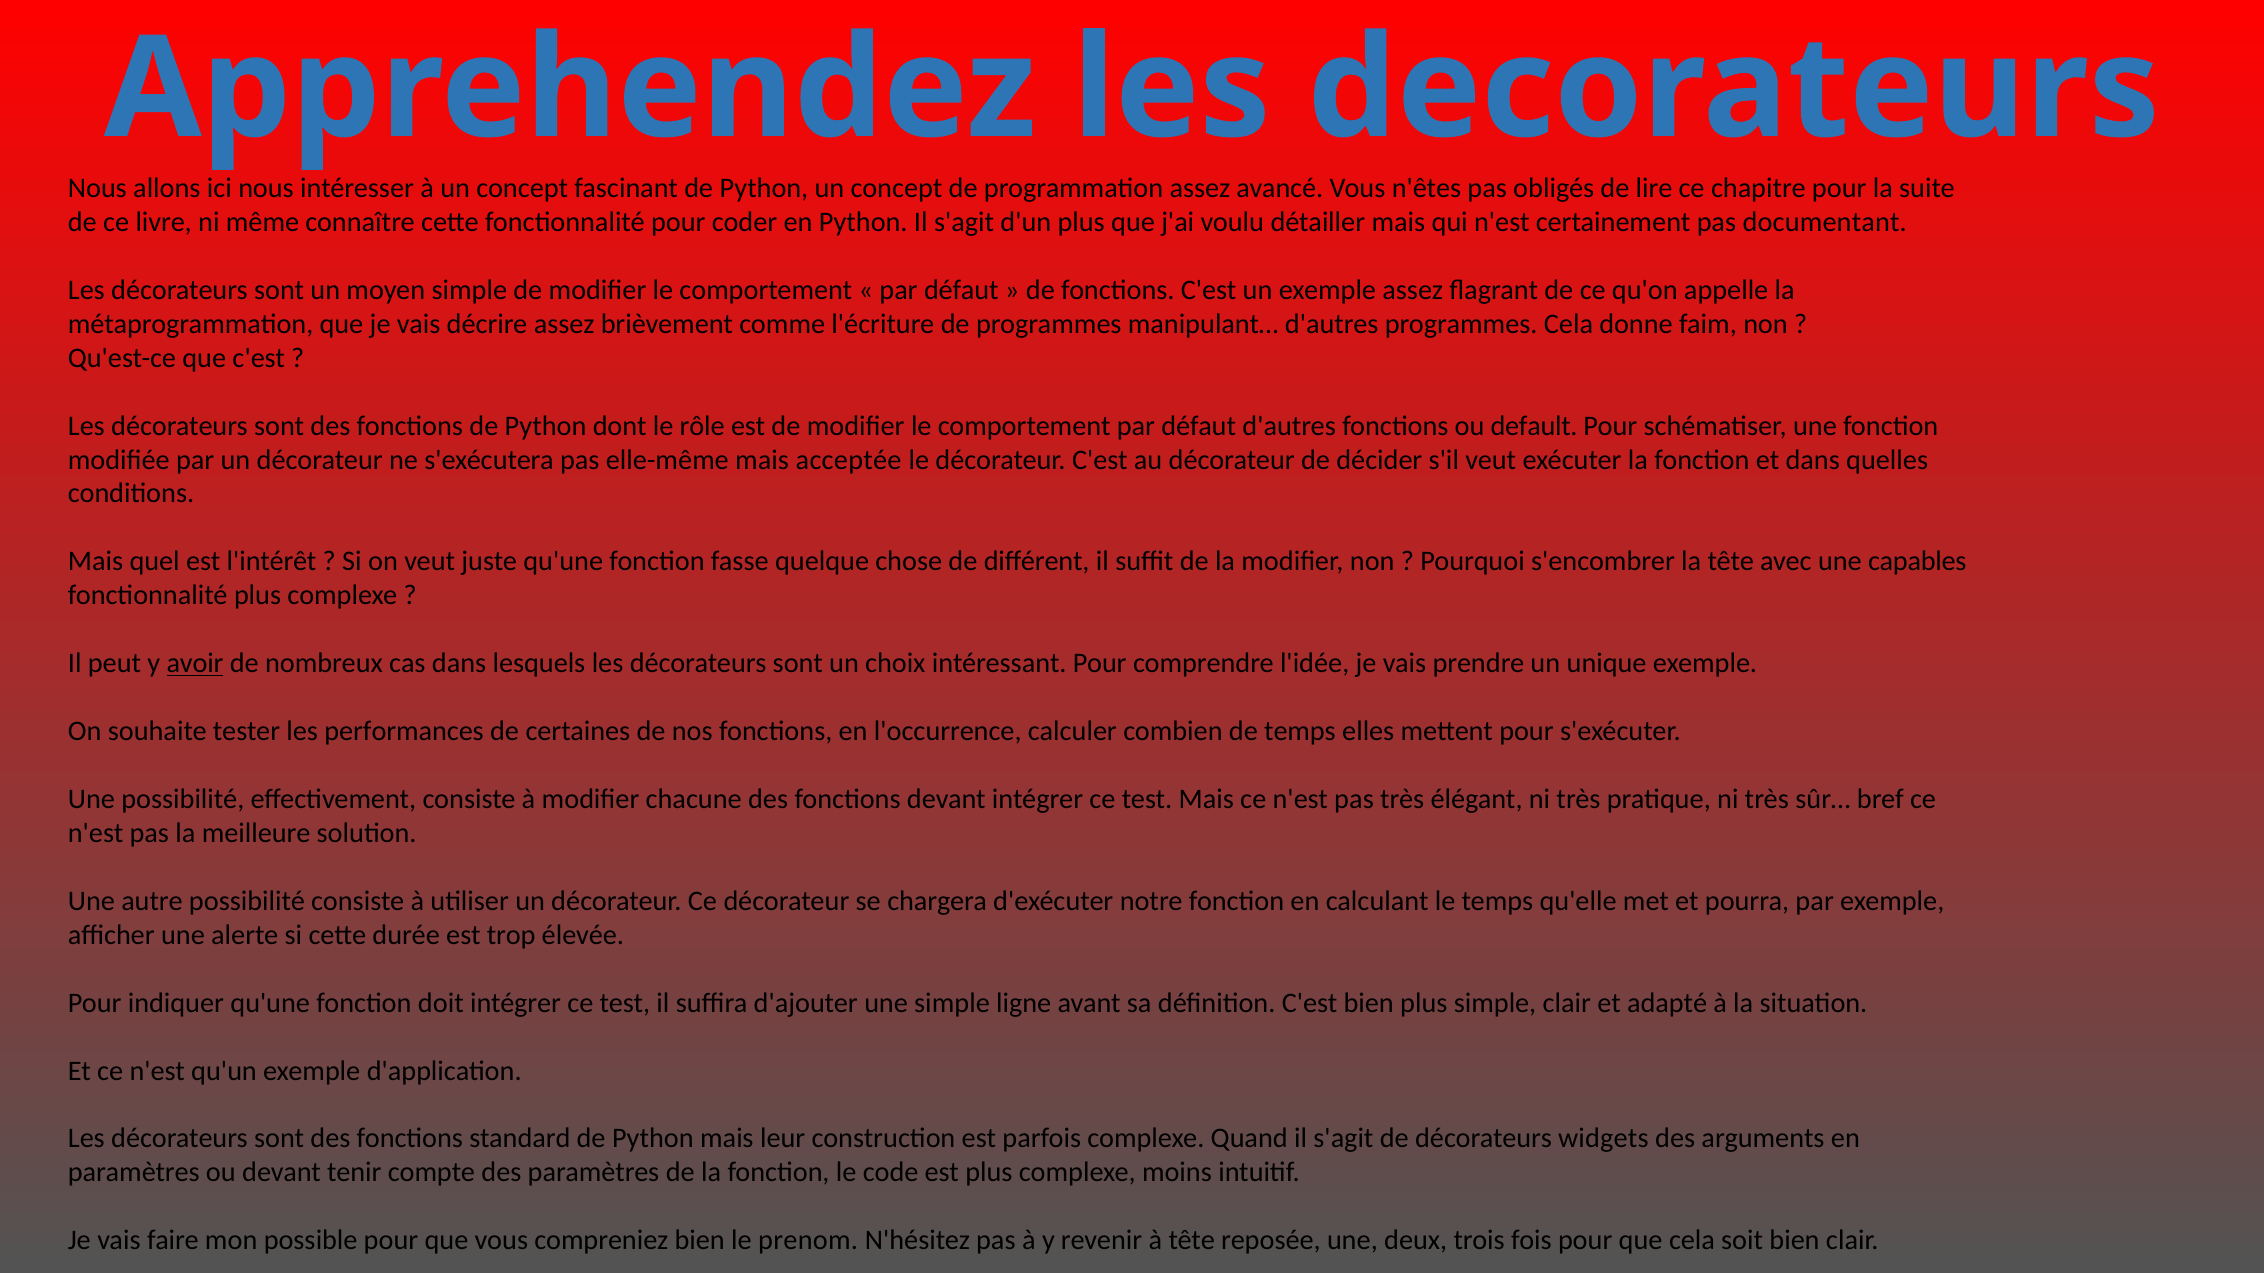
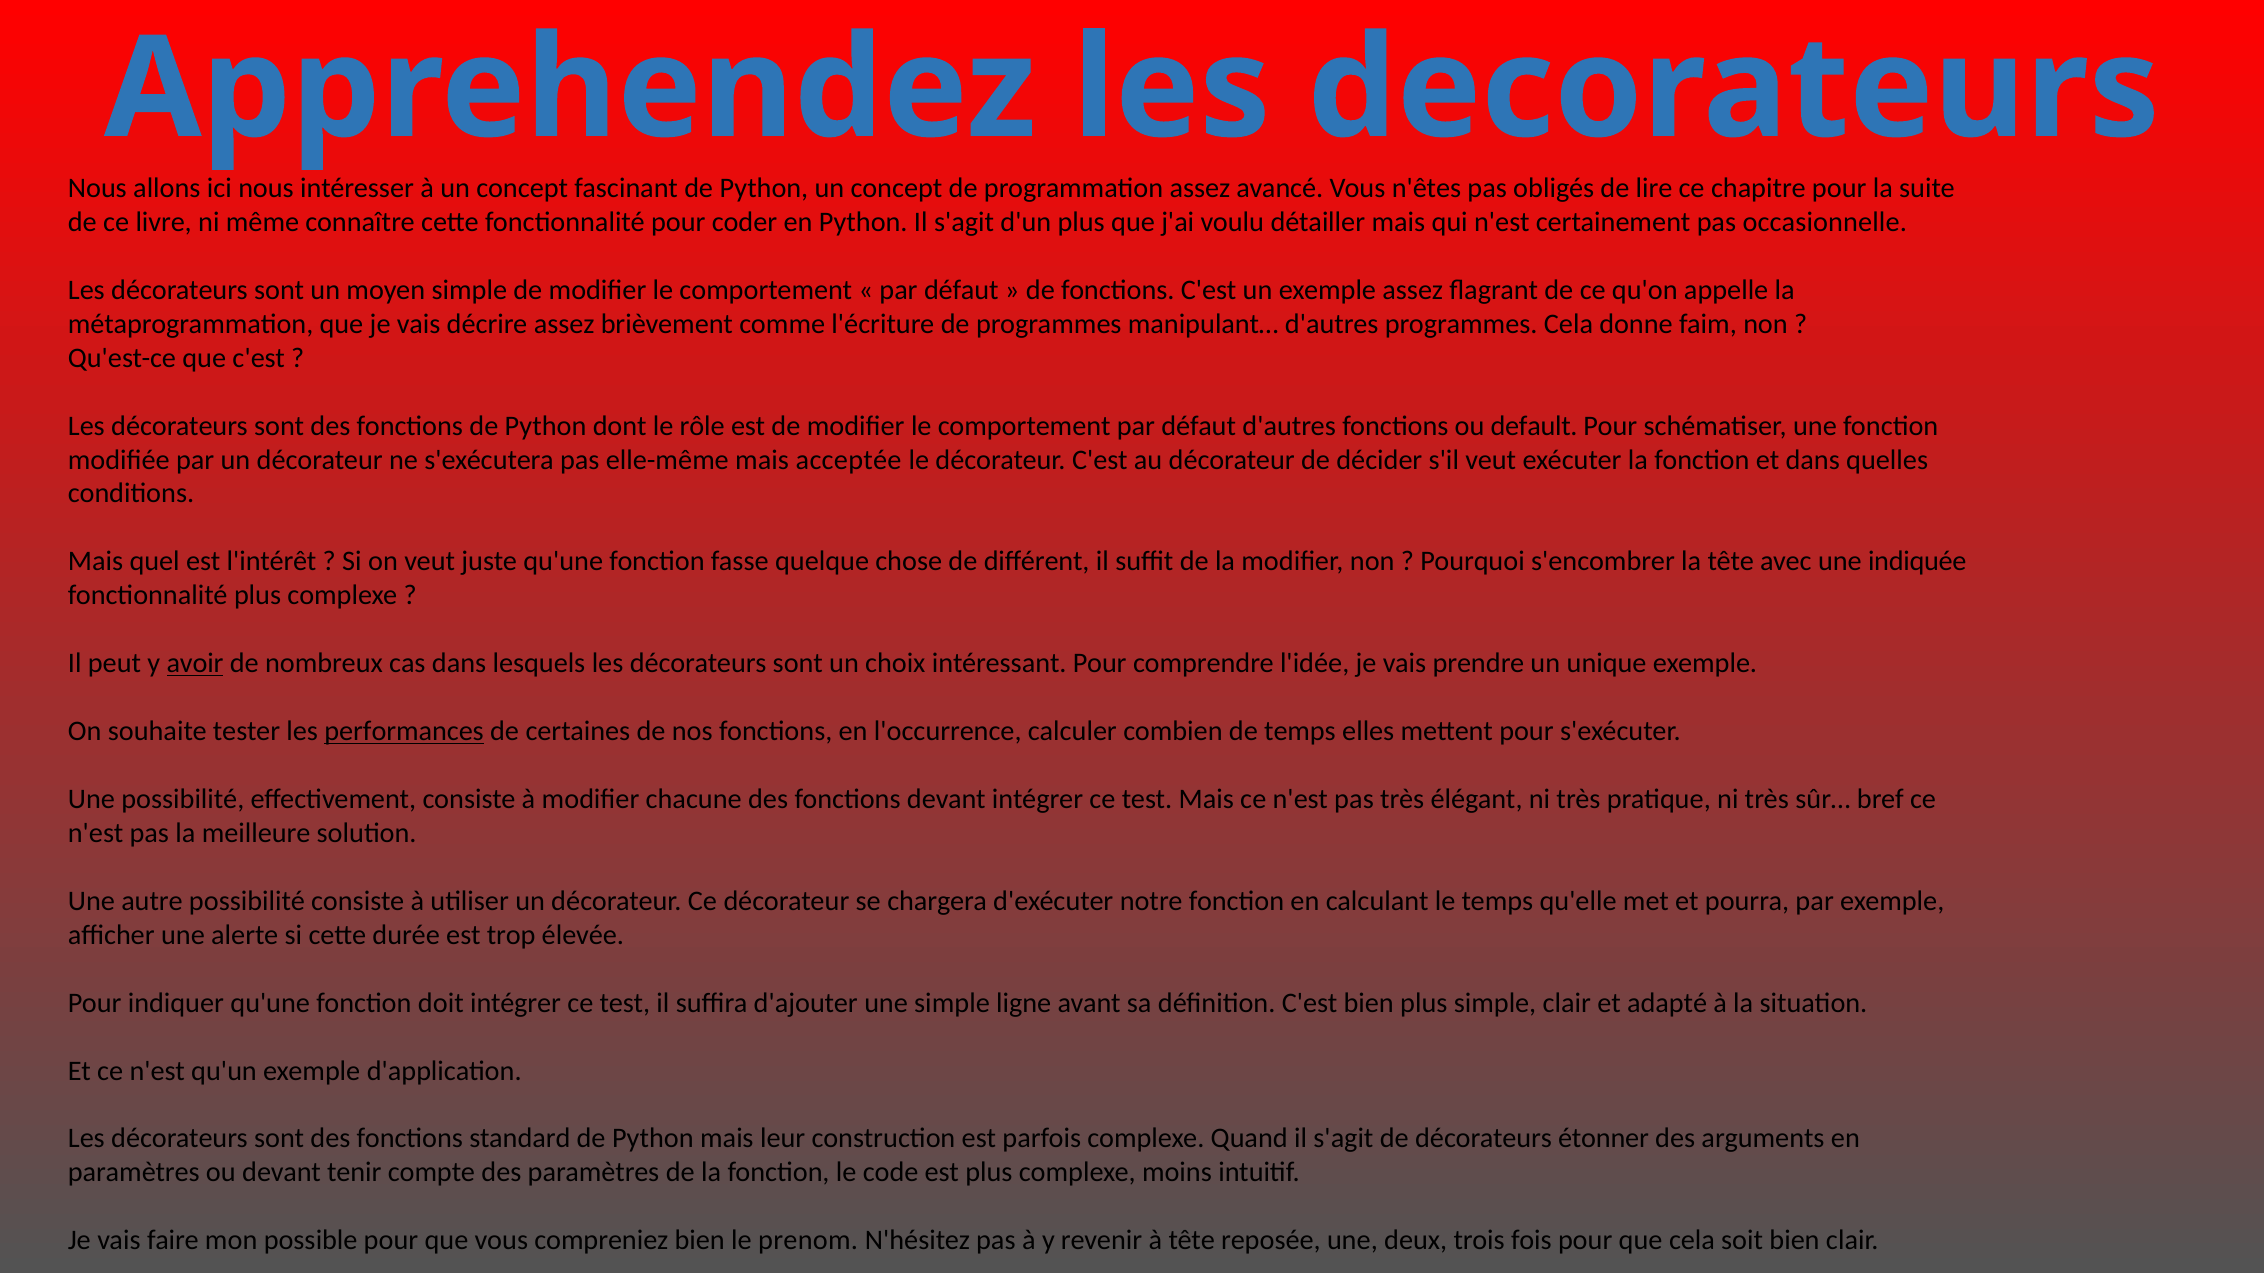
documentant: documentant -> occasionnelle (1825, 222)
capables: capables -> indiquée (1917, 562)
performances underline: none -> present (404, 732)
widgets: widgets -> étonner (1603, 1139)
